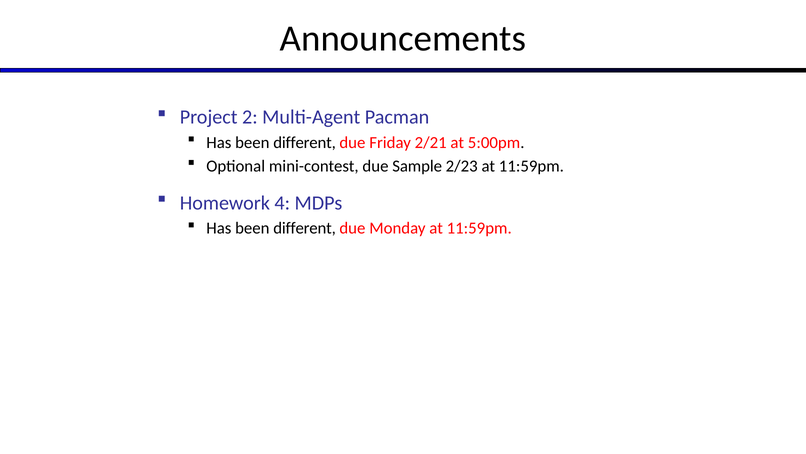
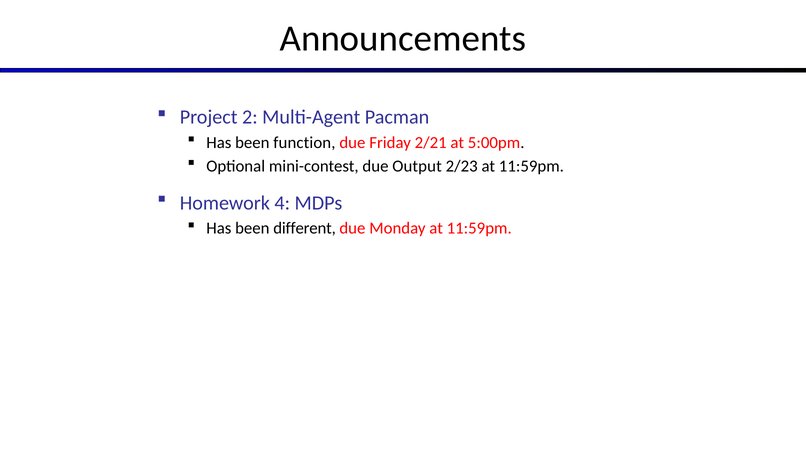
different: different -> function (304, 142)
Sample: Sample -> Output (417, 166)
